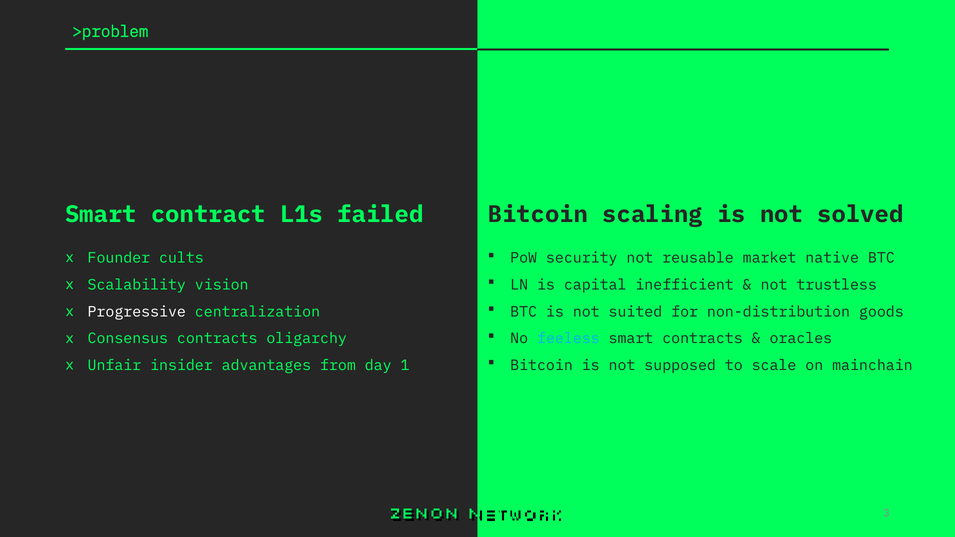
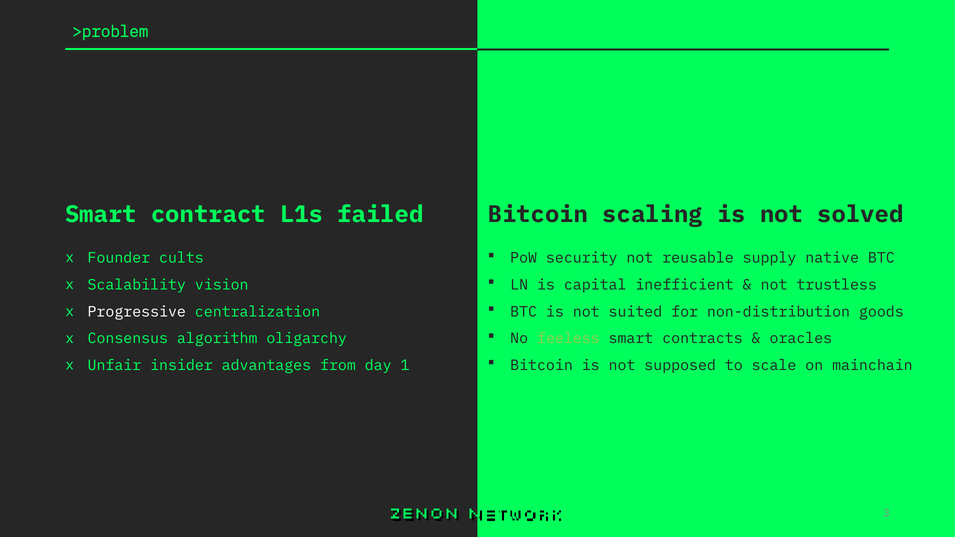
market: market -> supply (770, 258)
feeless colour: light blue -> light green (568, 339)
Consensus contracts: contracts -> algorithm (217, 339)
